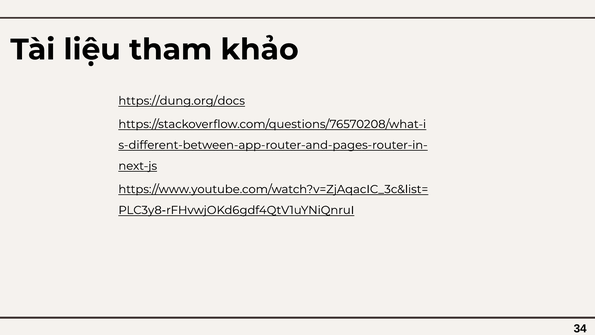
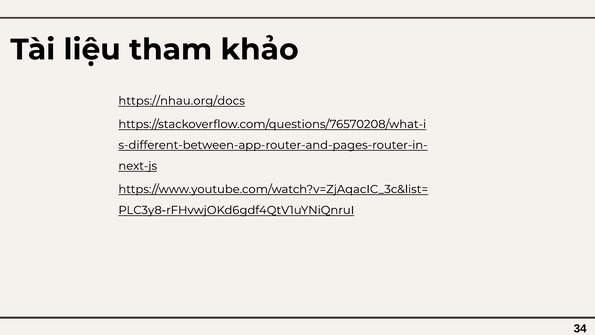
https://dung.org/docs: https://dung.org/docs -> https://nhau.org/docs (182, 101)
